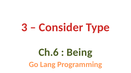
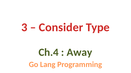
Ch.6: Ch.6 -> Ch.4 (49, 53)
Being: Being -> Away (79, 53)
